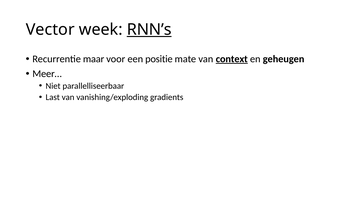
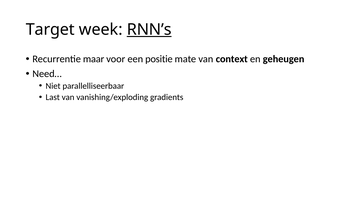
Vector: Vector -> Target (50, 30)
context underline: present -> none (232, 59)
Meer…: Meer… -> Need… (47, 74)
